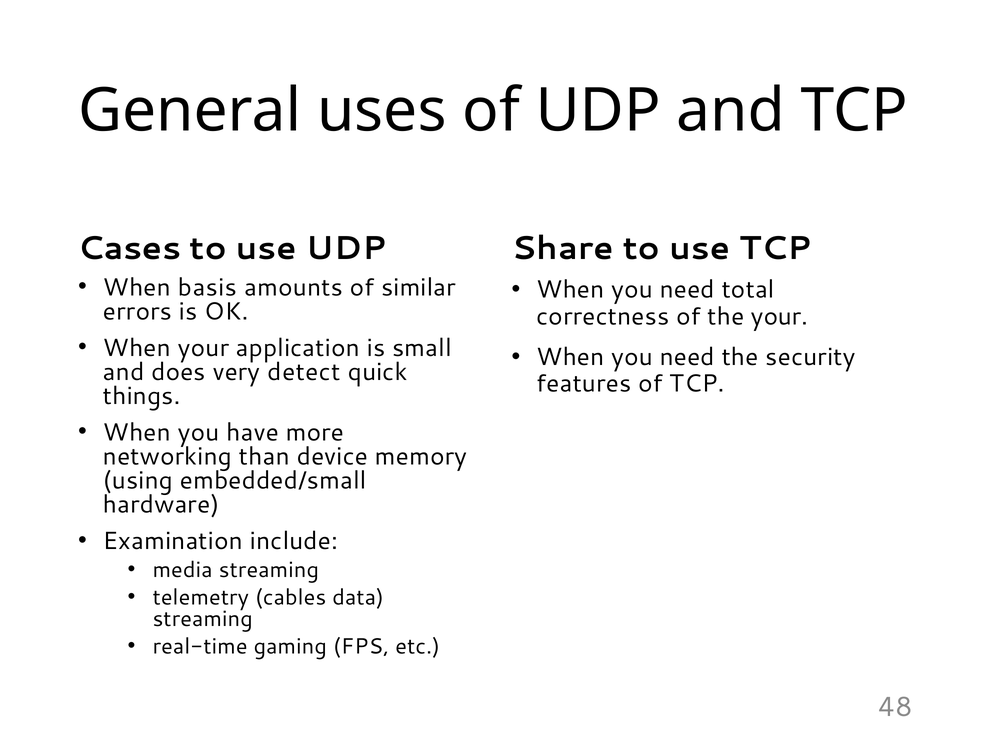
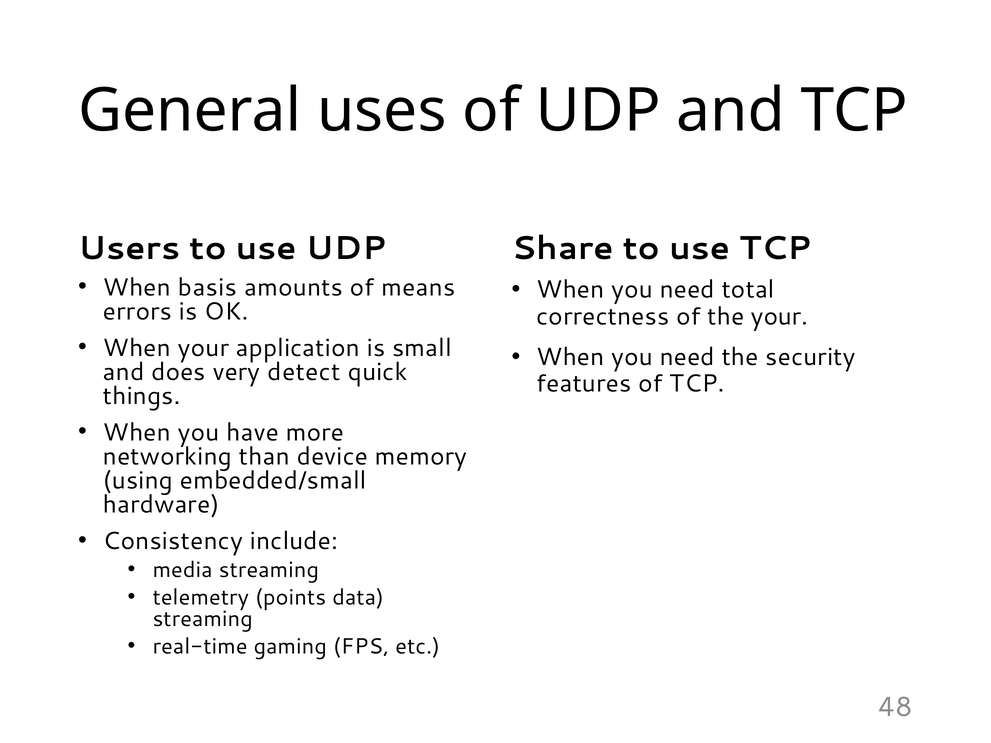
Cases: Cases -> Users (129, 249)
similar: similar -> means (418, 288)
Examination: Examination -> Consistency (173, 541)
cables: cables -> points (291, 598)
